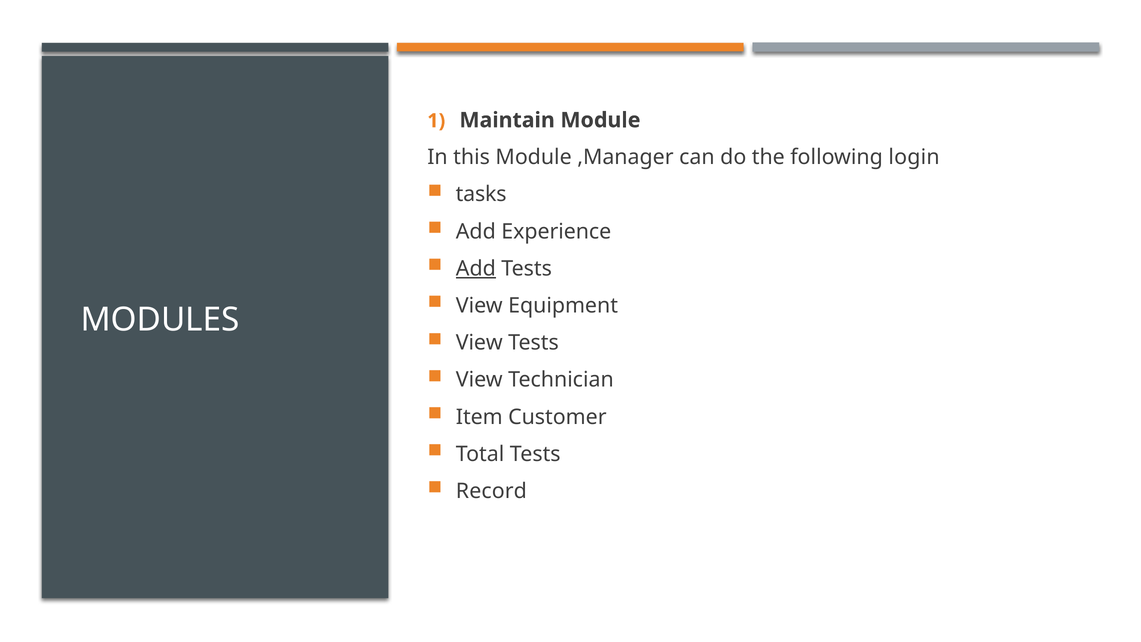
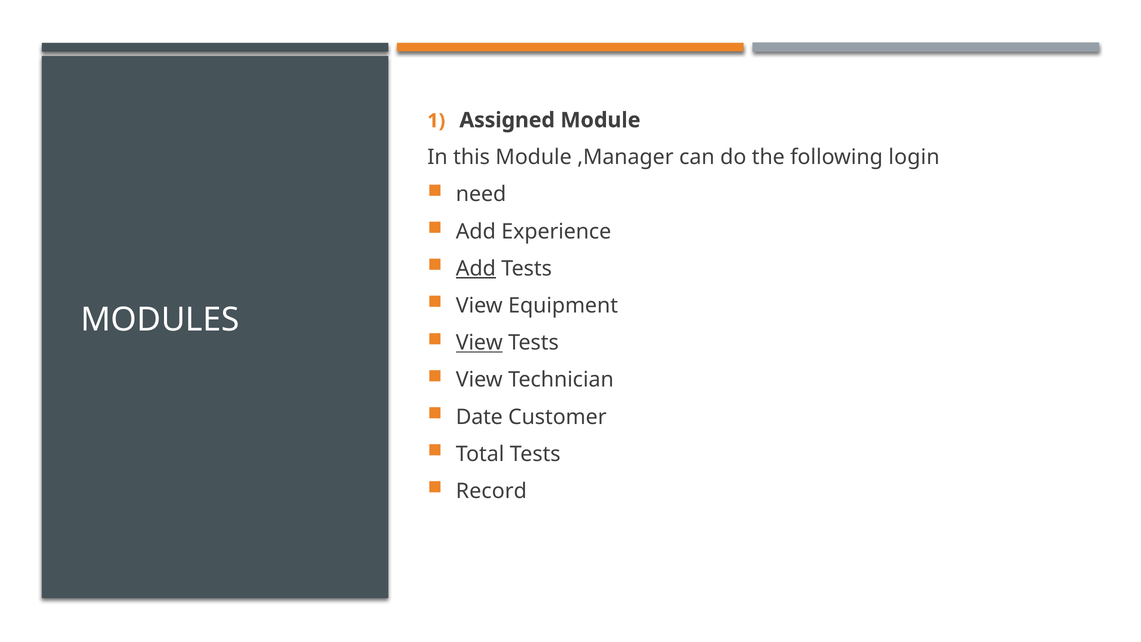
Maintain: Maintain -> Assigned (507, 120)
tasks: tasks -> need (481, 194)
View underline: none -> present (479, 343)
Item: Item -> Date (479, 417)
